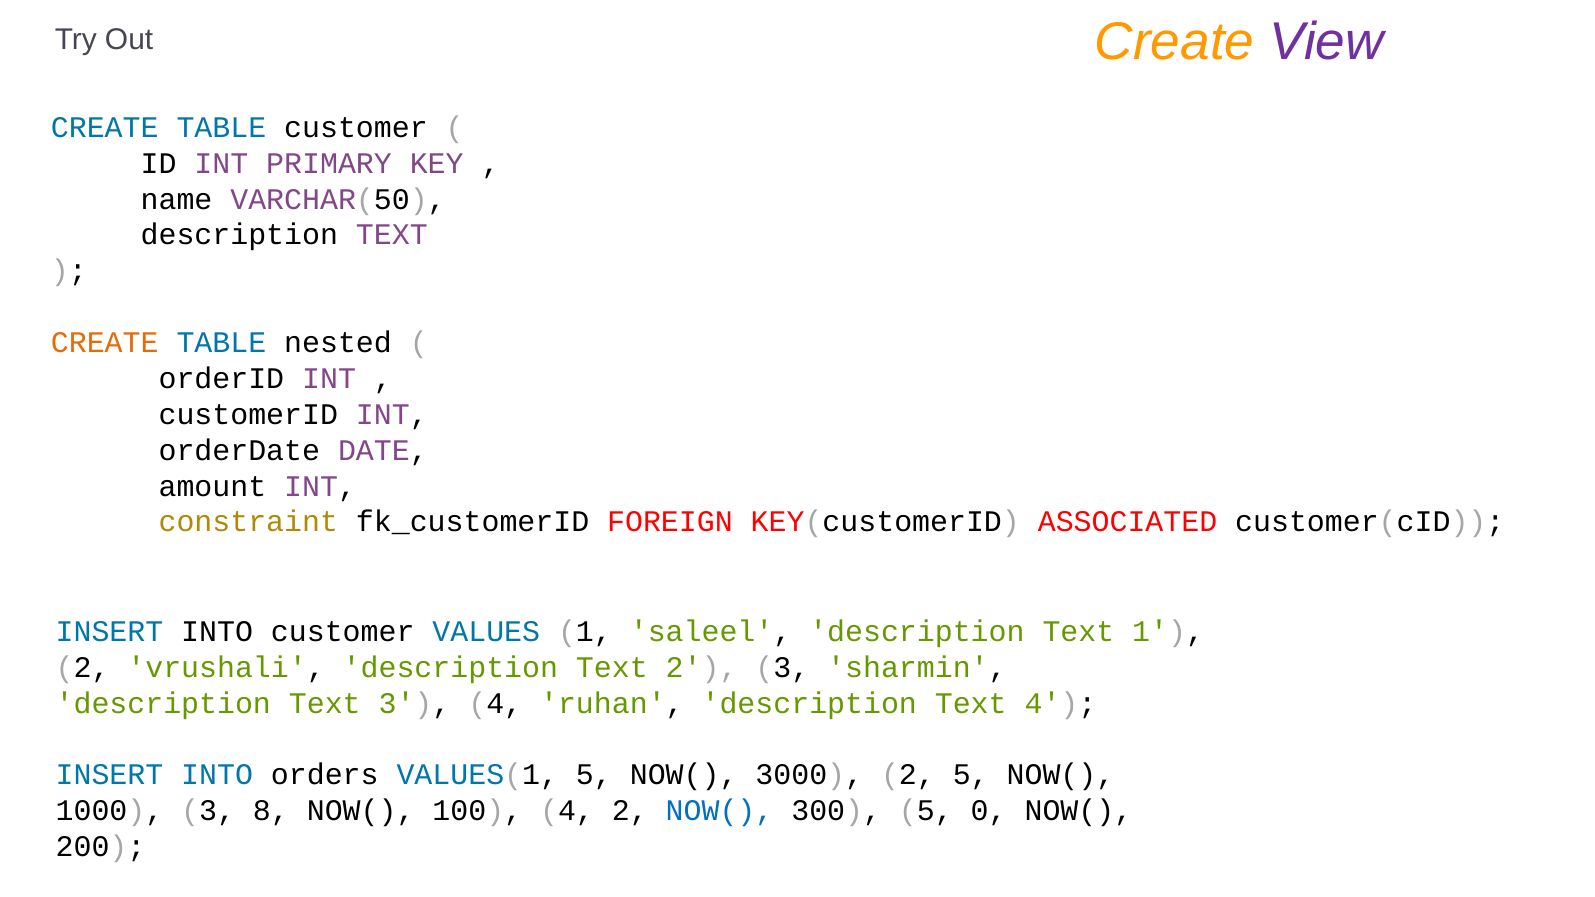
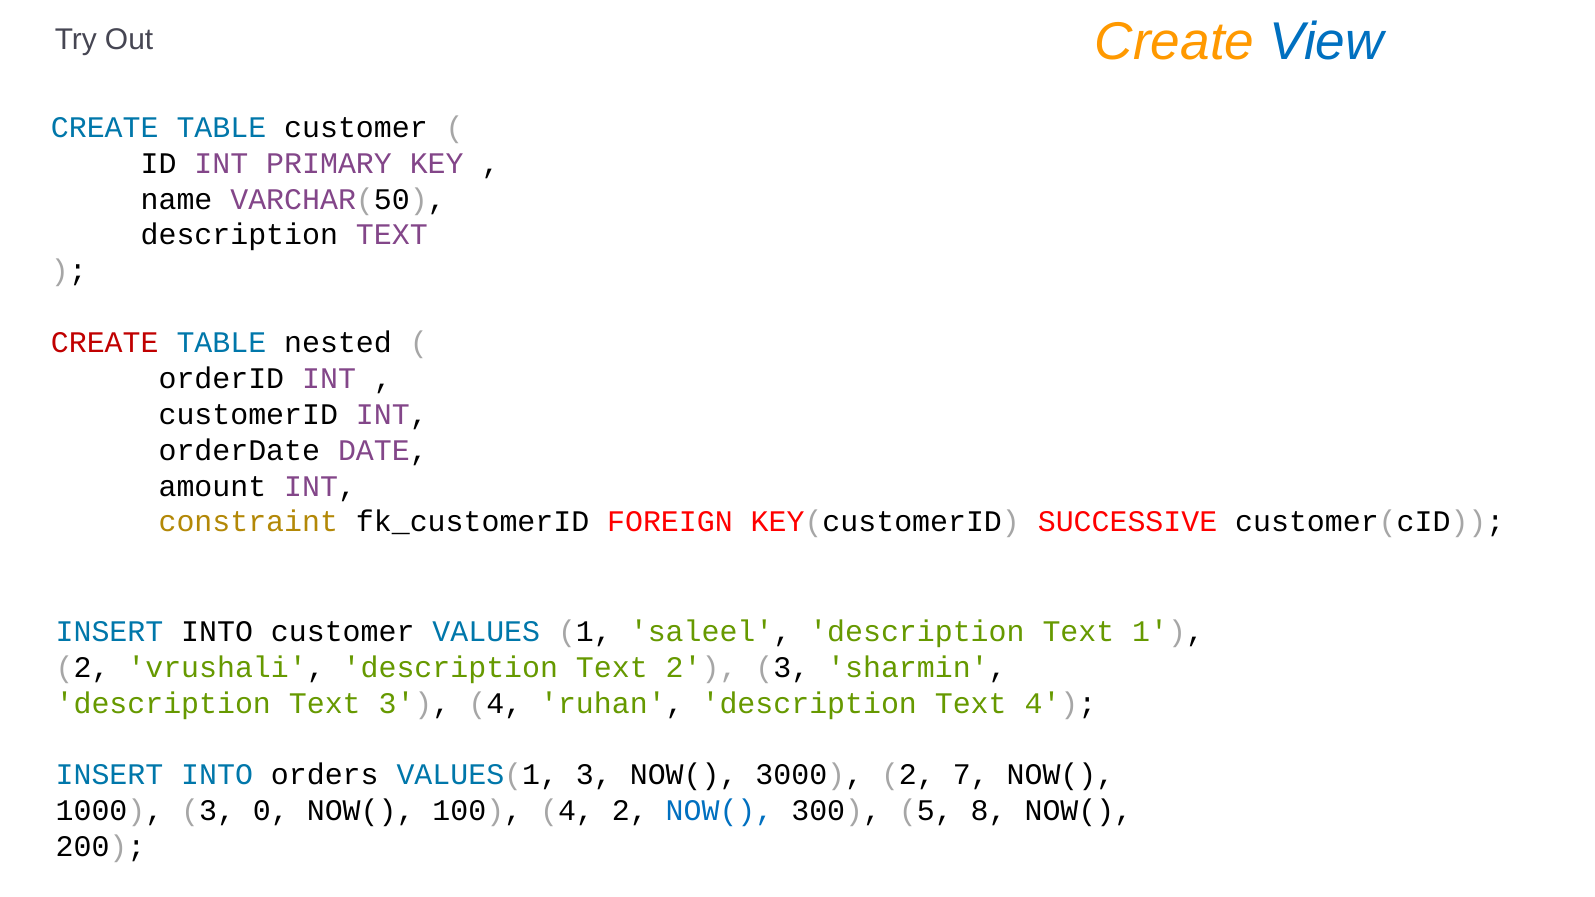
View colour: purple -> blue (1326, 42)
CREATE colour: orange -> red (105, 343)
ASSOCIATED: ASSOCIATED -> SUCCESSIVE (1128, 522)
VALUES(1 5: 5 -> 3 (594, 775)
2 5: 5 -> 7 (971, 775)
8: 8 -> 0 (271, 811)
0: 0 -> 8 (989, 811)
